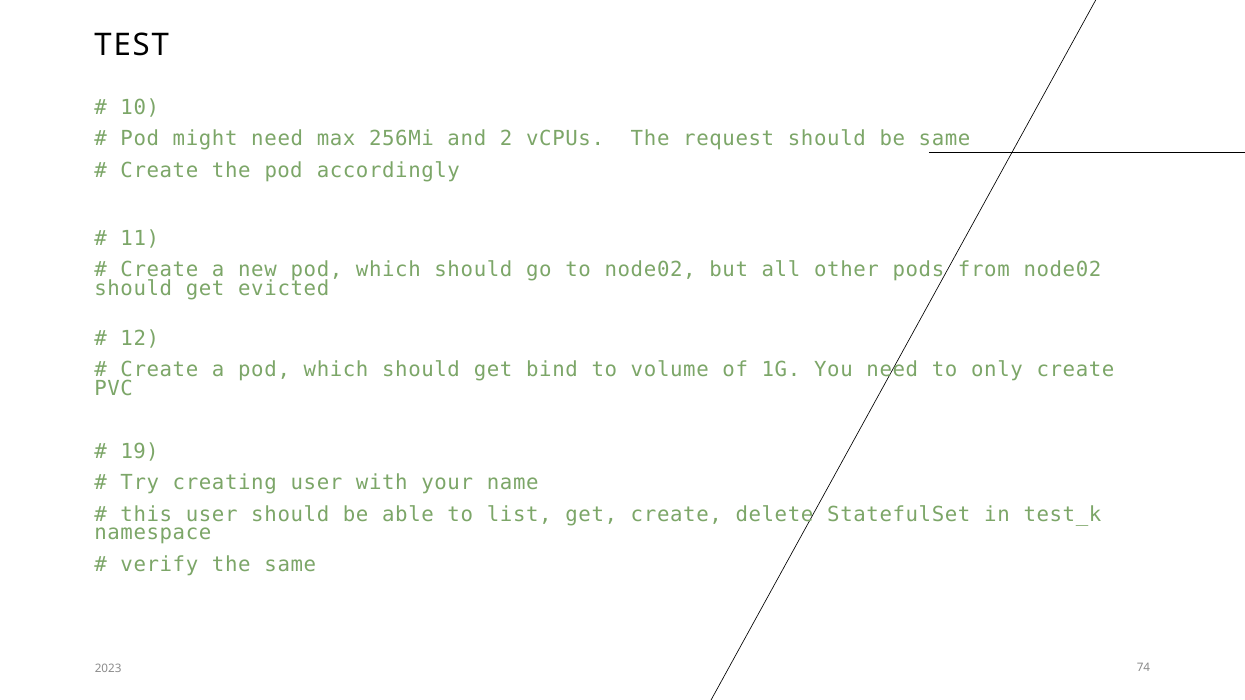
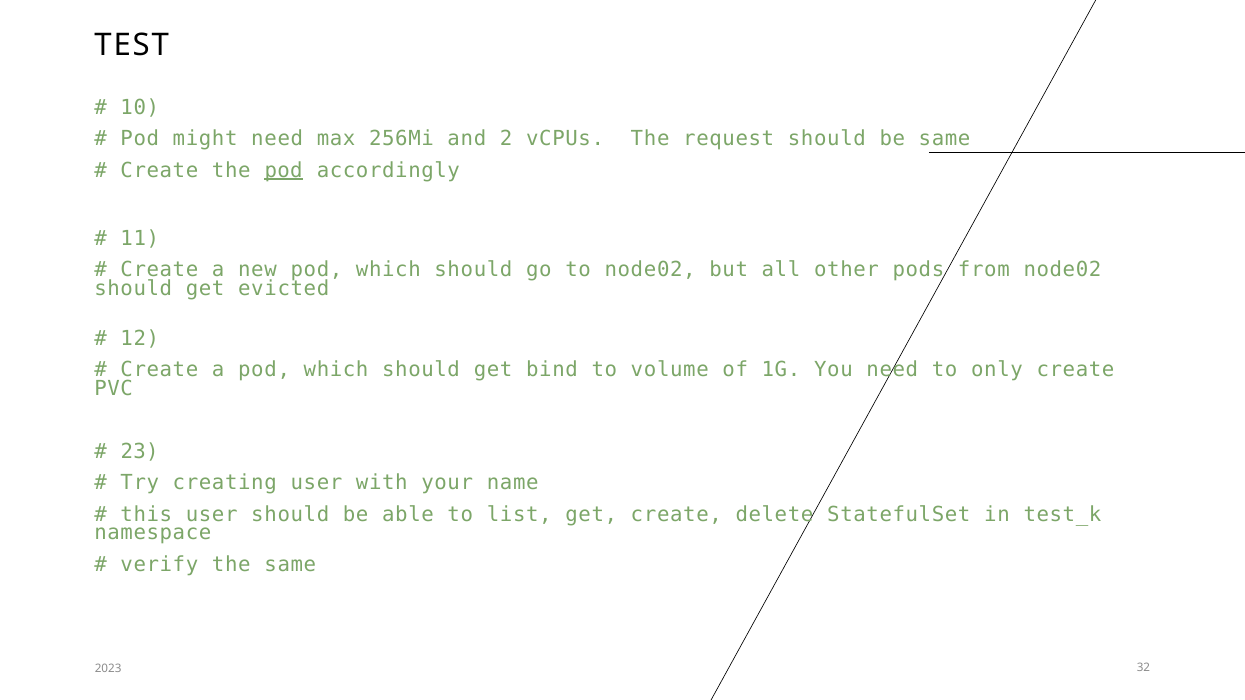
pod underline: none -> present (284, 170)
19: 19 -> 23 (140, 452)
74: 74 -> 32 (1143, 668)
